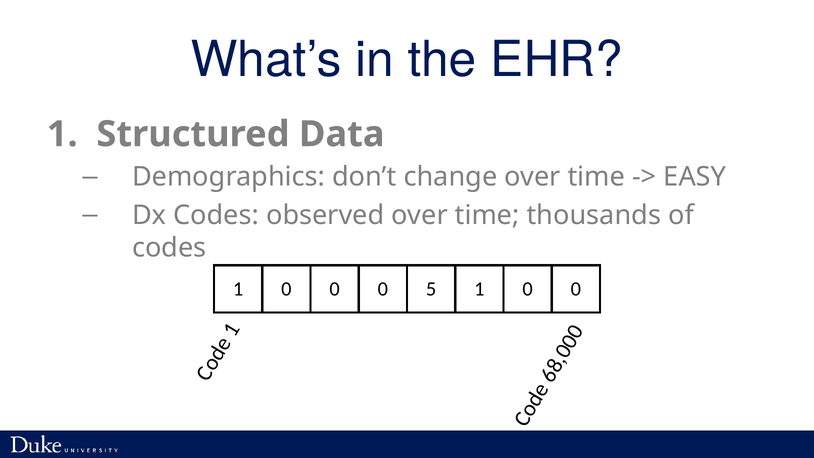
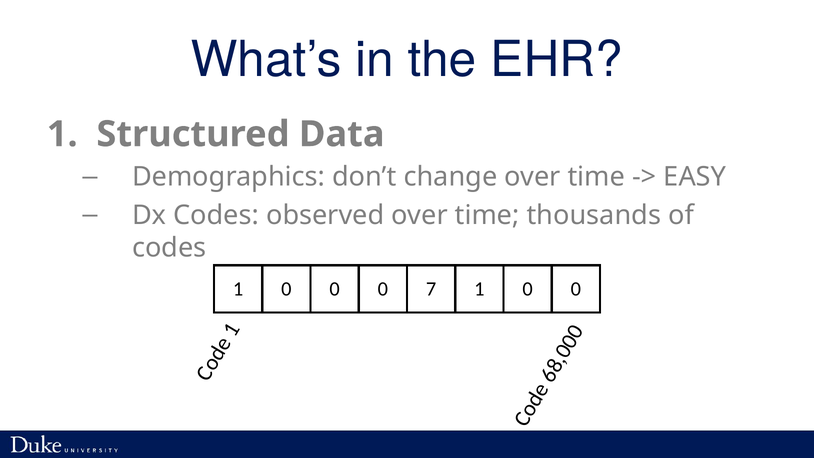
5: 5 -> 7 (431, 289)
